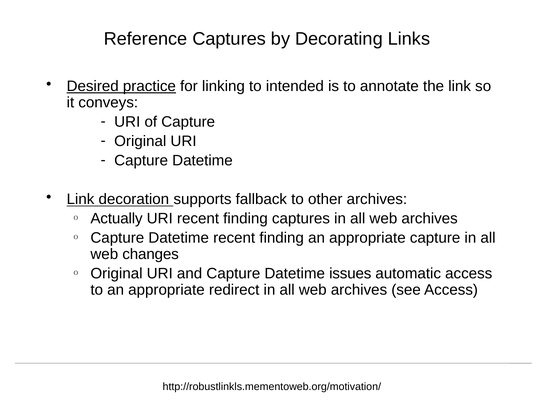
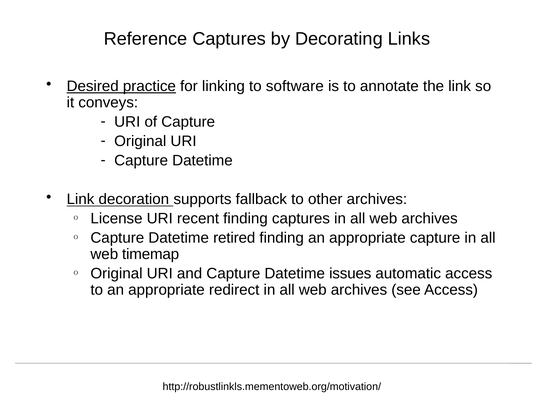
intended: intended -> software (295, 86)
Actually: Actually -> License (116, 219)
Datetime recent: recent -> retired (234, 238)
changes: changes -> timemap (151, 254)
